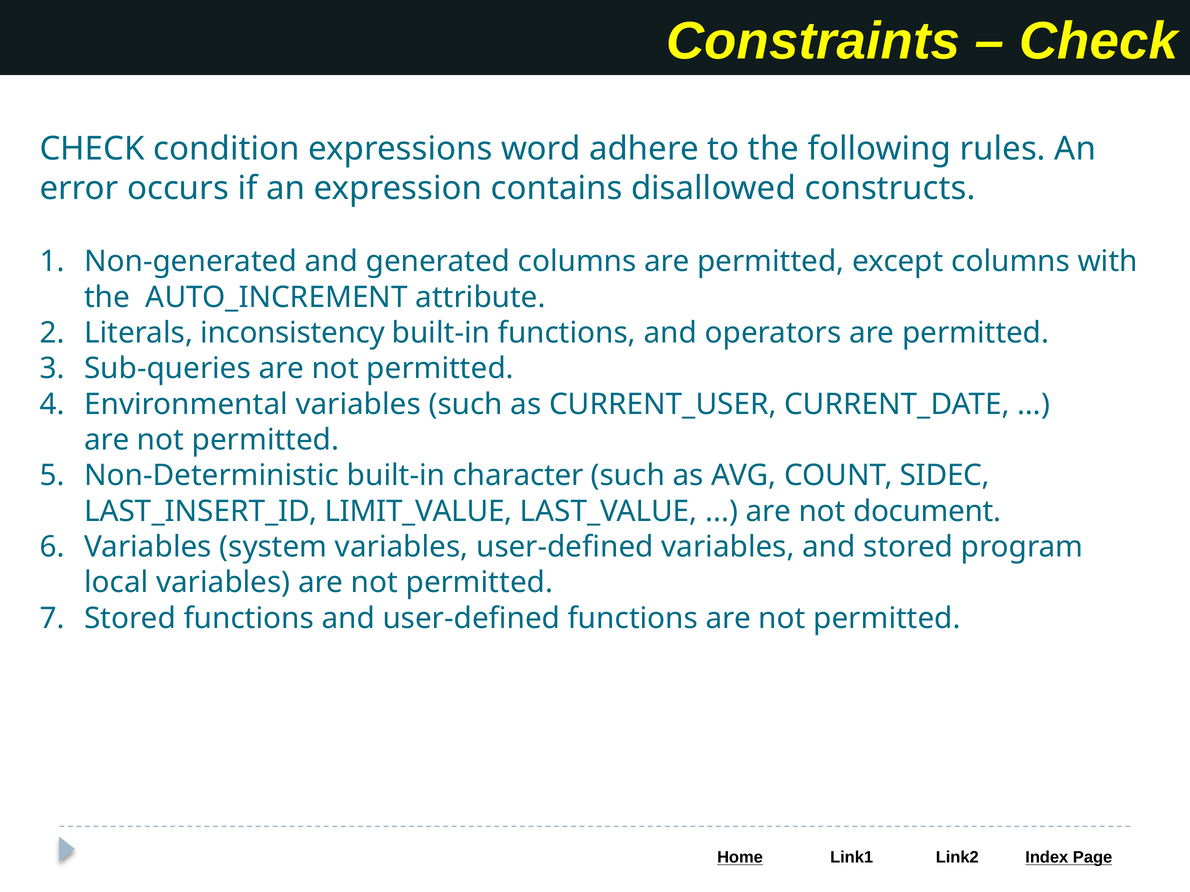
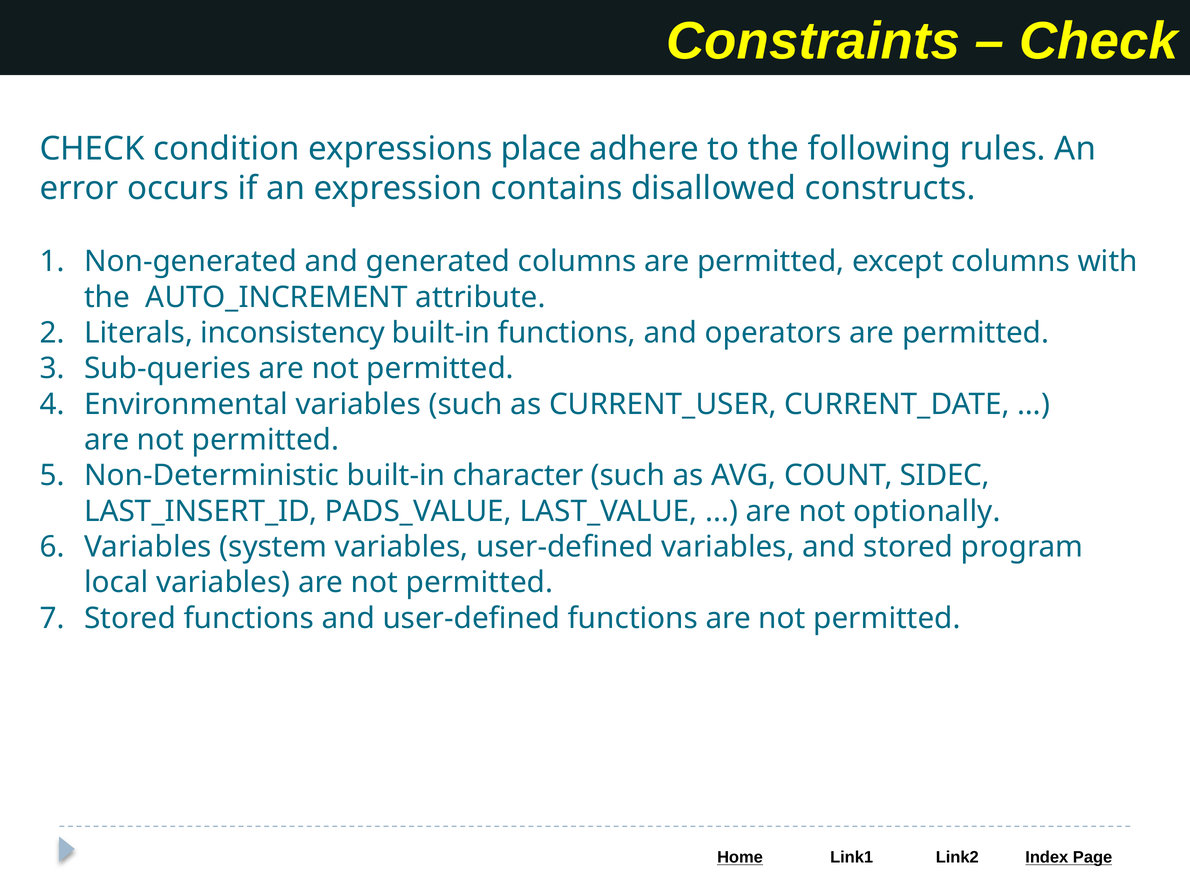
word: word -> place (541, 149)
LIMIT_VALUE: LIMIT_VALUE -> PADS_VALUE (418, 512)
document: document -> optionally (927, 512)
